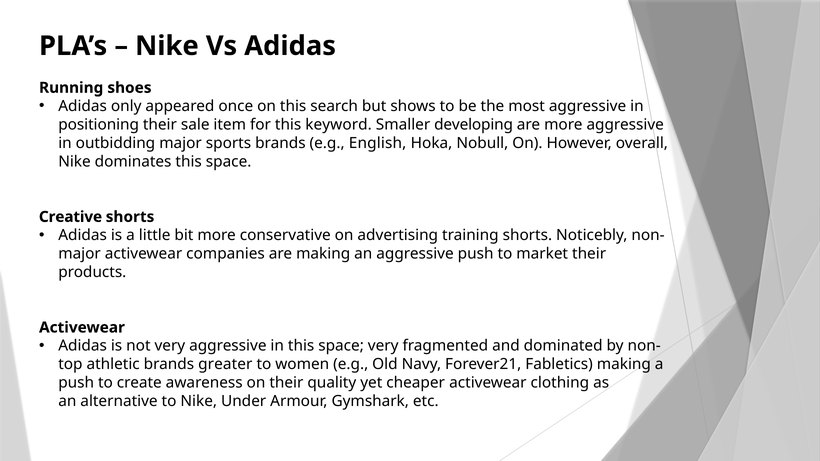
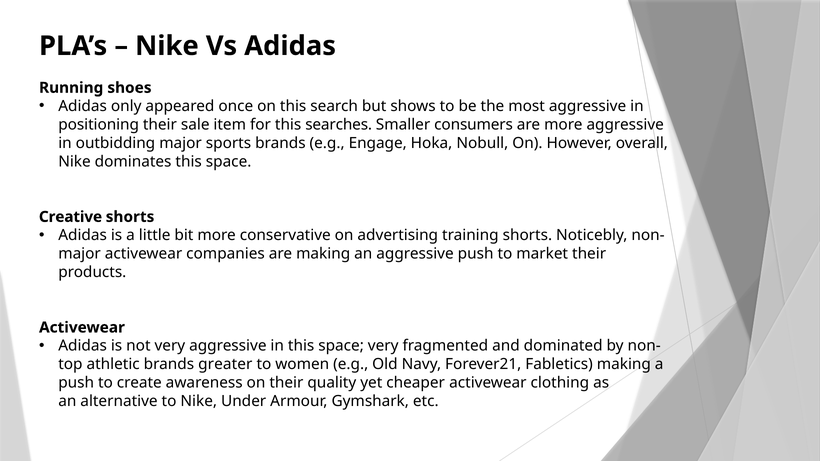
keyword: keyword -> searches (339, 125)
developing: developing -> consumers (474, 125)
English: English -> Engage (378, 143)
